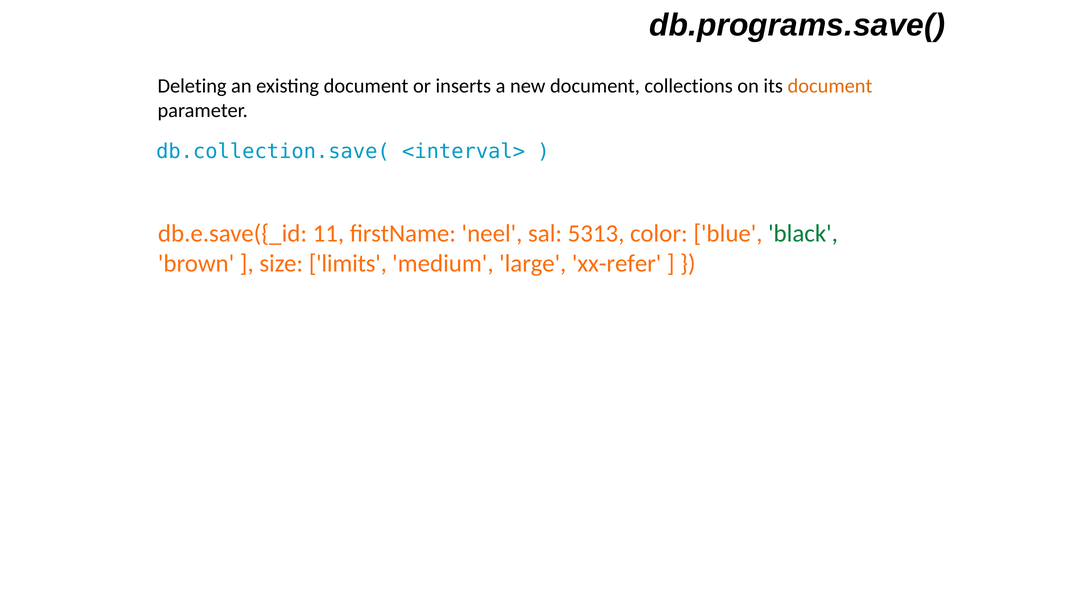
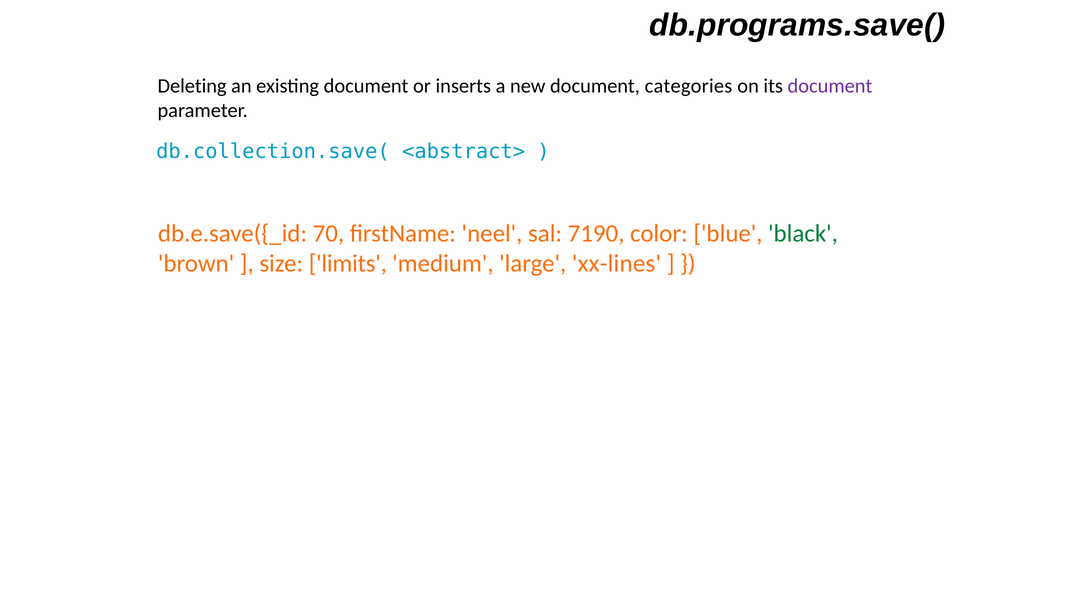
collections: collections -> categories (688, 86)
document colour: orange -> purple (830, 86)
<interval>: <interval> -> <abstract> (464, 152)
11: 11 -> 70 (328, 233)
5313: 5313 -> 7190 (596, 233)
xx-refer: xx-refer -> xx-lines (616, 263)
